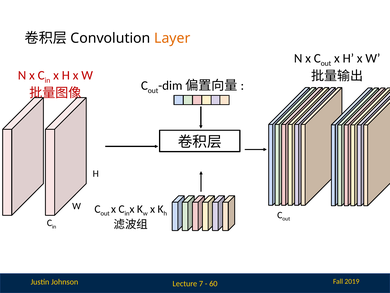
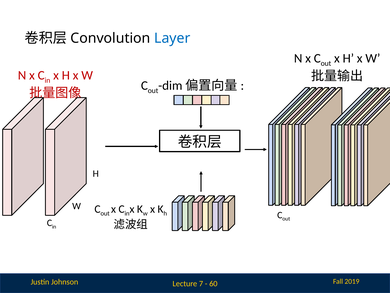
Layer colour: orange -> blue (172, 38)
